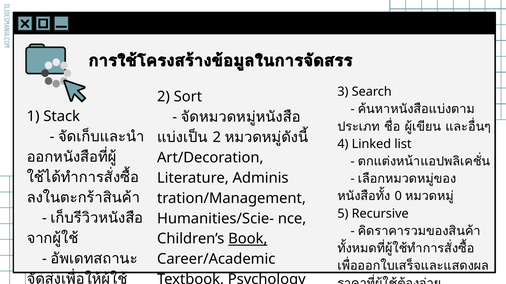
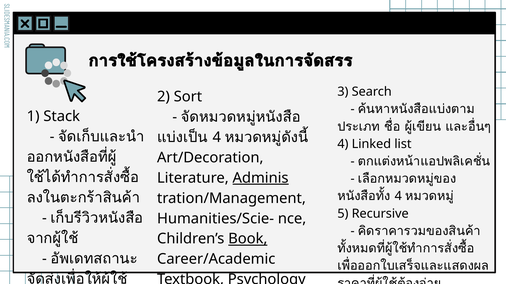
2: 2 -> 4 (217, 137)
Adminis underline: none -> present (261, 178)
0: 0 -> 4 (398, 197)
